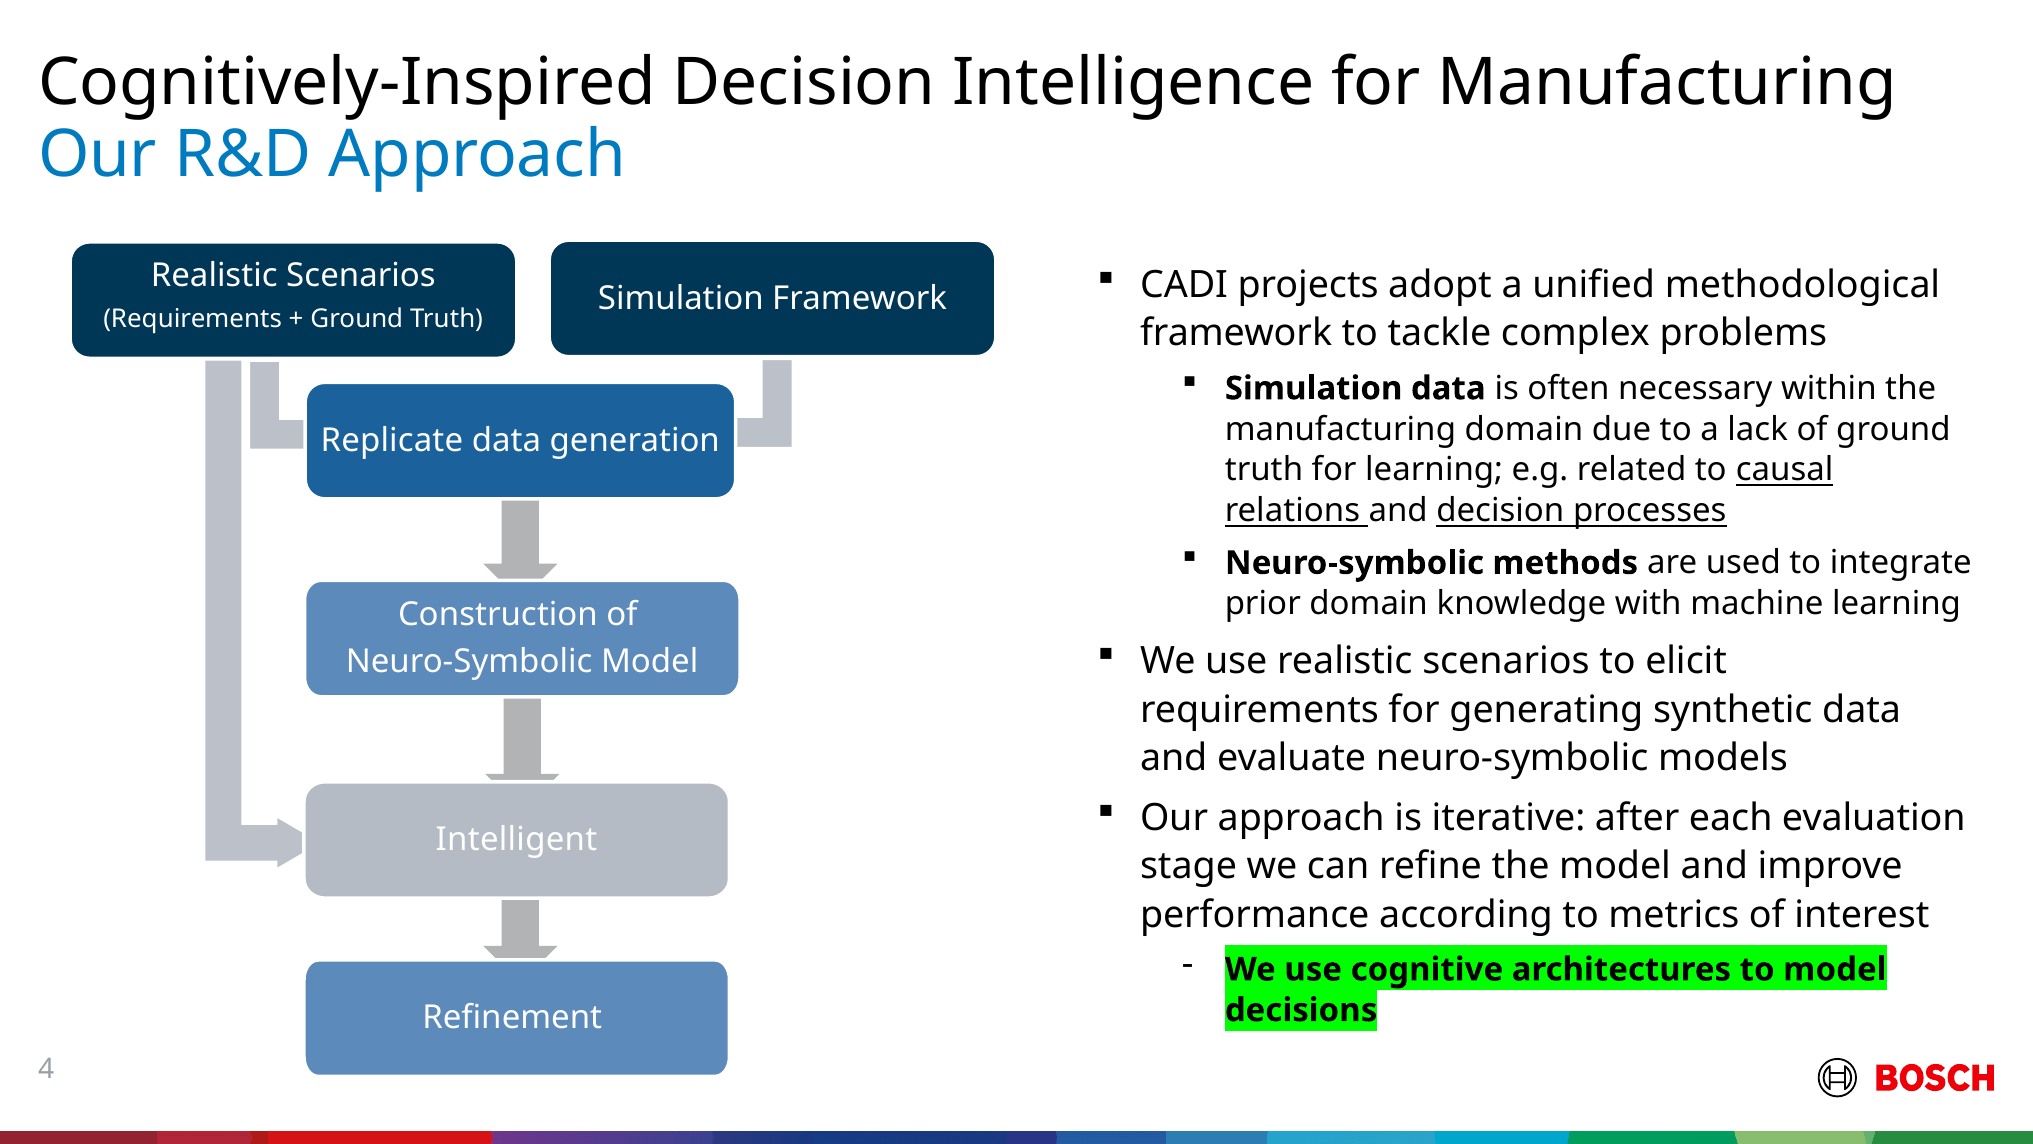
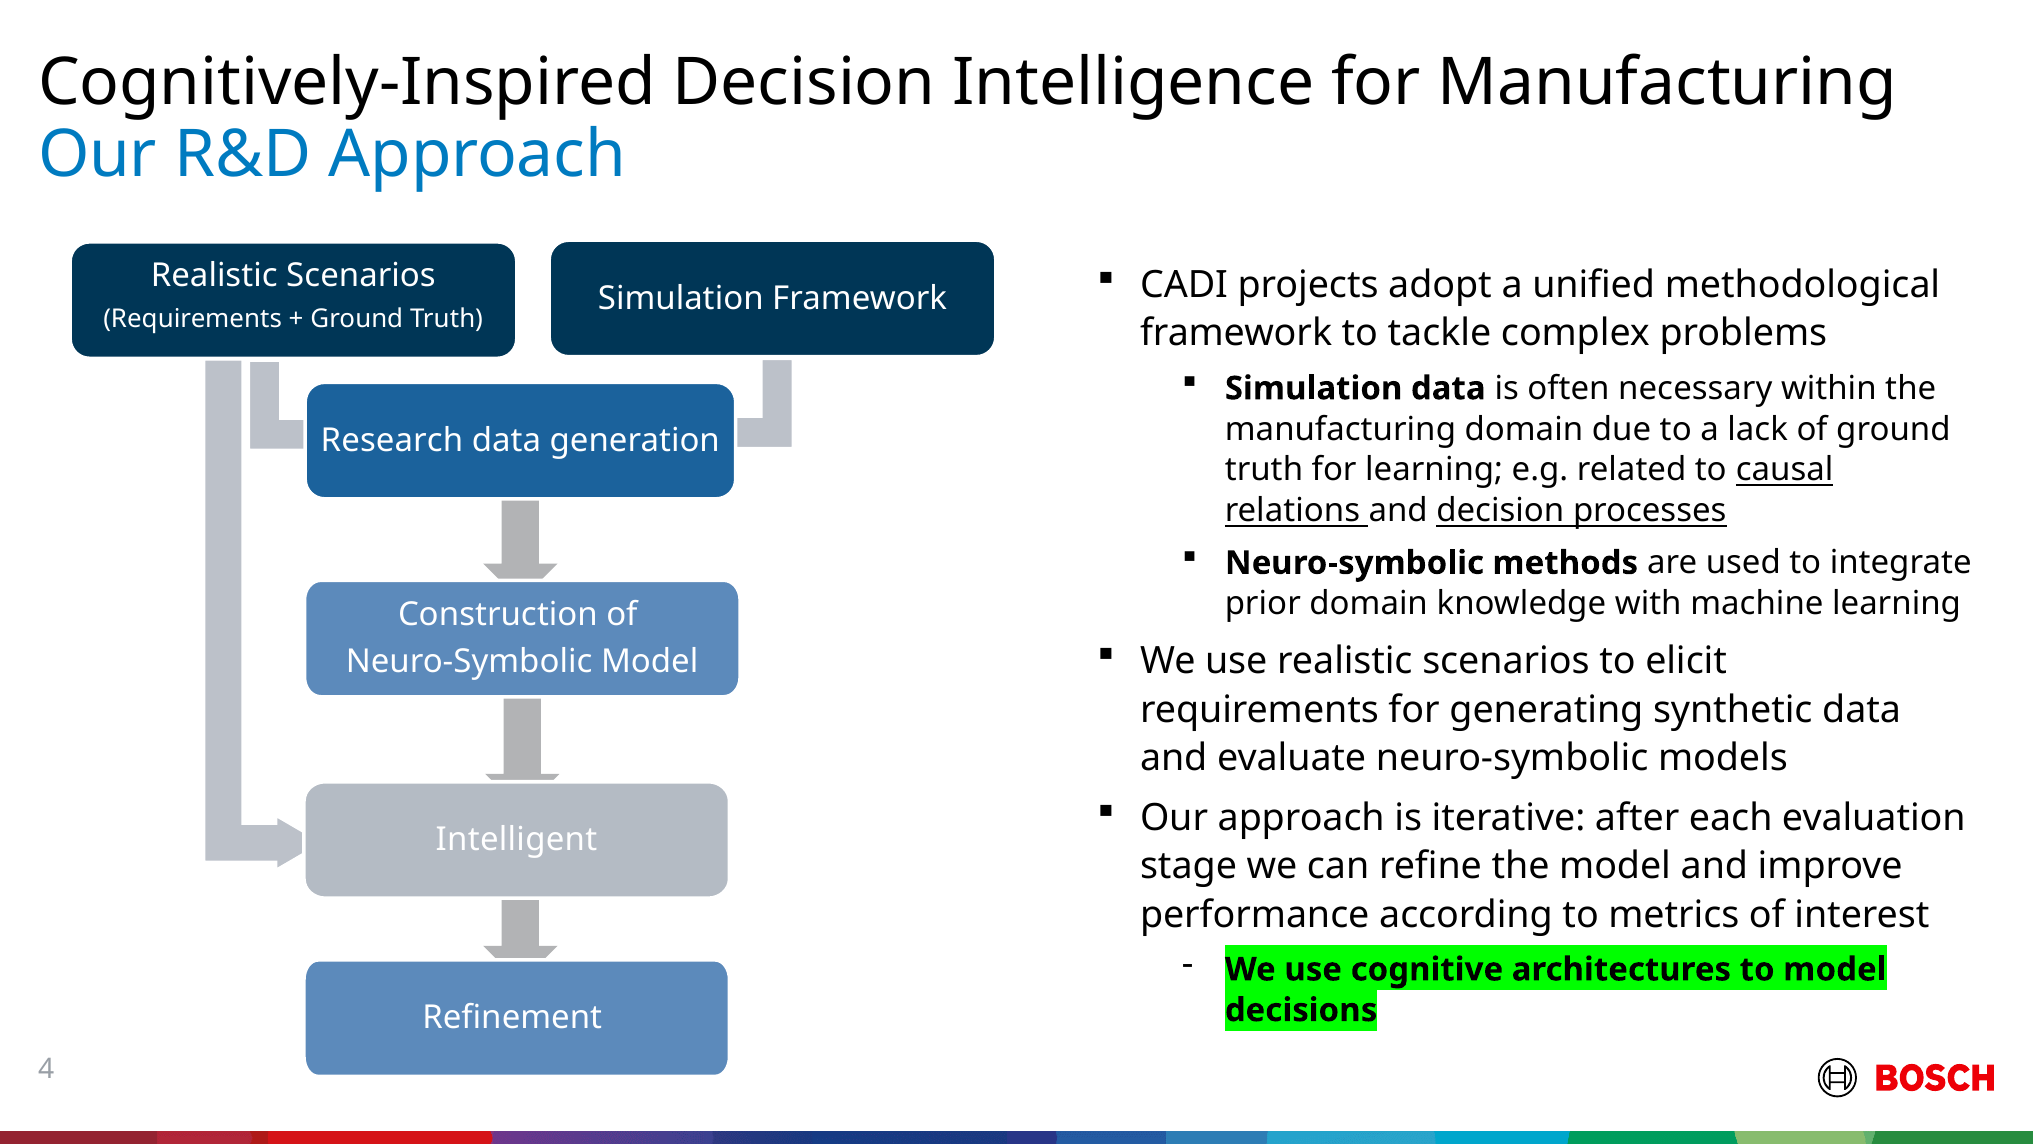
Replicate: Replicate -> Research (392, 440)
